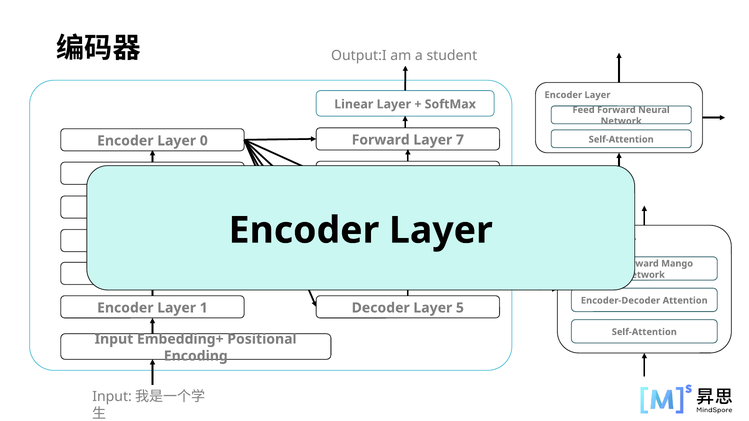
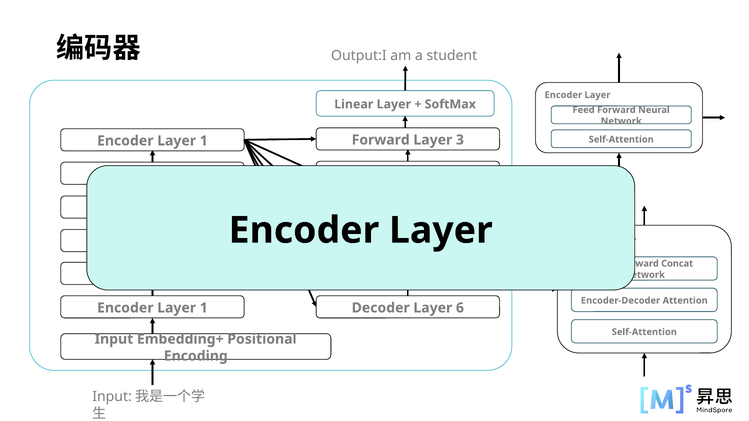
7: 7 -> 3 (460, 140)
0: 0 -> 1 (204, 141)
Mango: Mango -> Concat (677, 264)
5: 5 -> 6 (460, 308)
